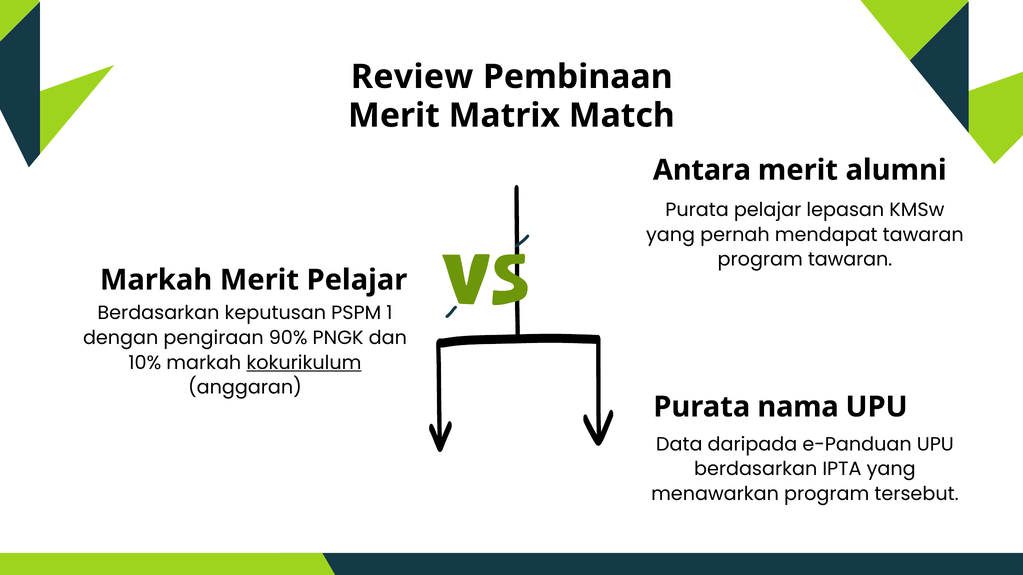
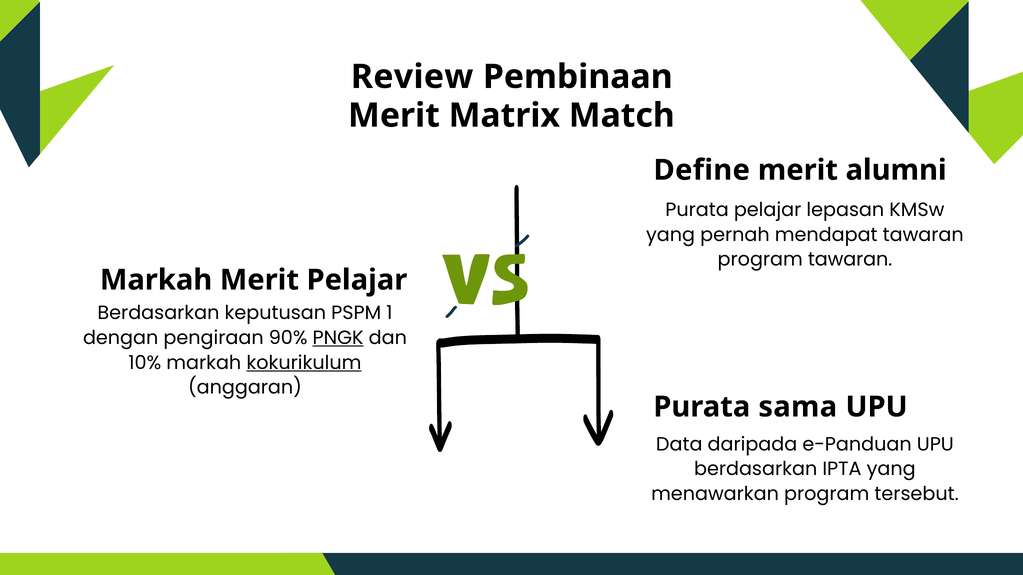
Antara: Antara -> Define (702, 170)
PNGK underline: none -> present (338, 338)
nama: nama -> sama (798, 407)
